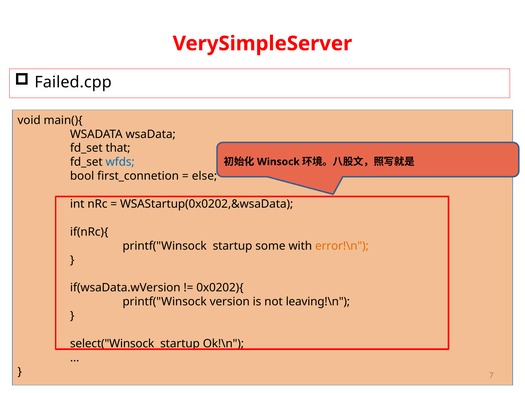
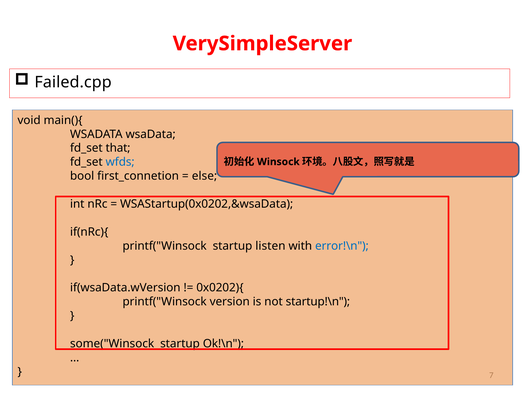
some: some -> listen (270, 246)
error!\n colour: orange -> blue (342, 246)
leaving!\n: leaving!\n -> startup!\n (318, 302)
select("Winsock: select("Winsock -> some("Winsock (112, 344)
